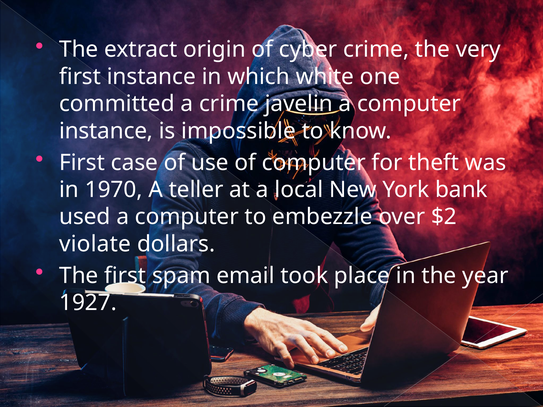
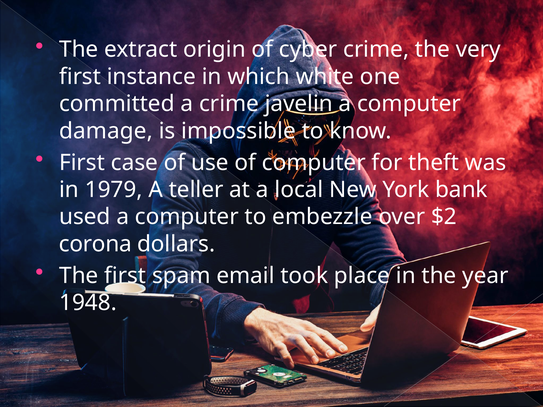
instance: instance -> damage (106, 131)
1970: 1970 -> 1979 (114, 190)
violate: violate -> corona (95, 244)
1927: 1927 -> 1948 (88, 303)
